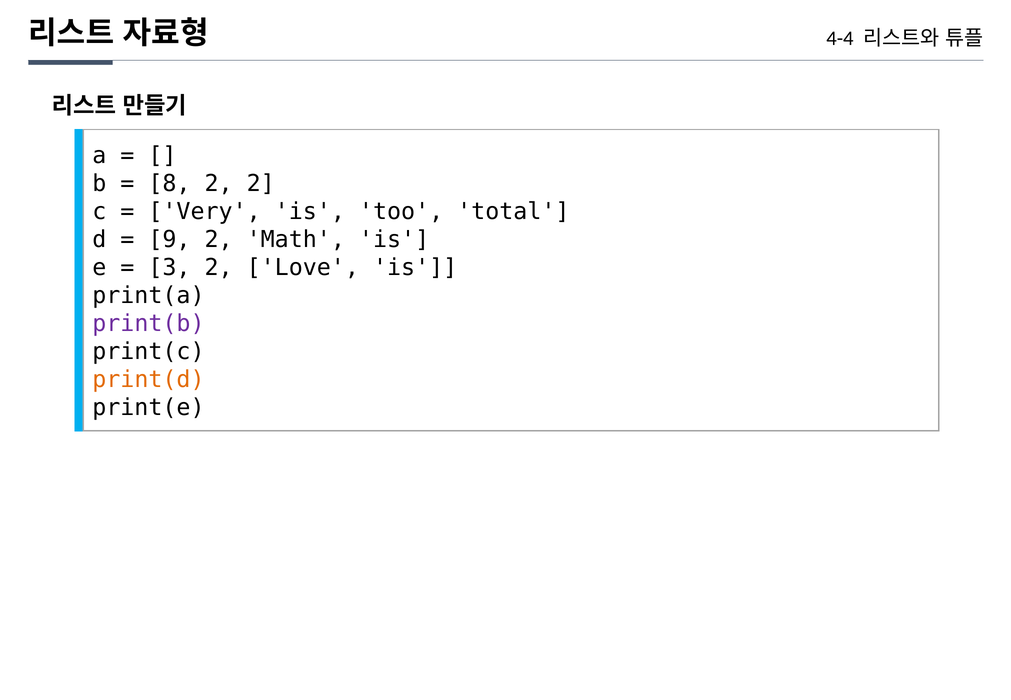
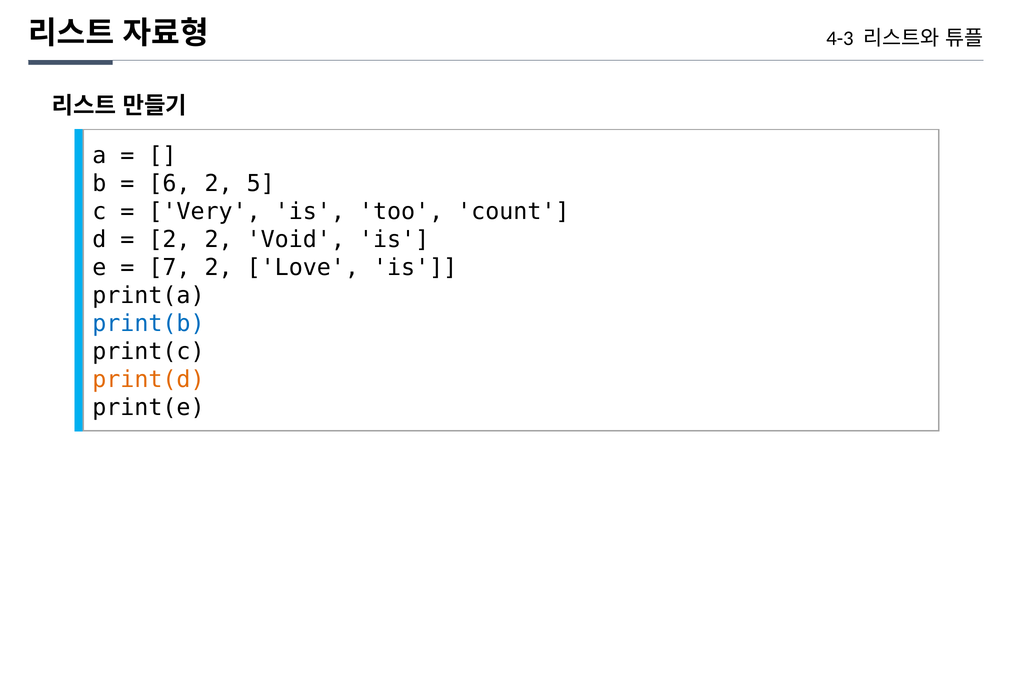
4-4: 4-4 -> 4-3 (840, 38)
8: 8 -> 6 (169, 184)
2 2: 2 -> 5 (261, 184)
total: total -> count (513, 212)
9: 9 -> 2 (169, 240)
Math: Math -> Void (296, 240)
3: 3 -> 7 (169, 268)
print(b colour: purple -> blue (148, 324)
